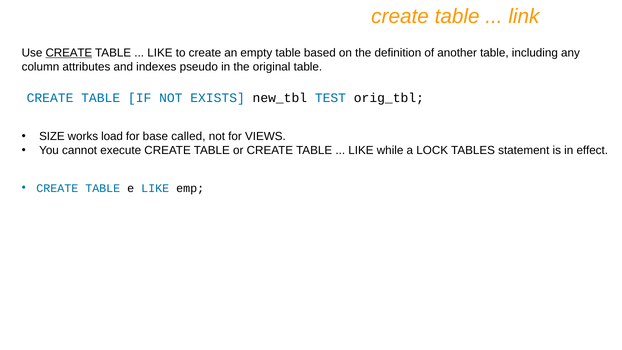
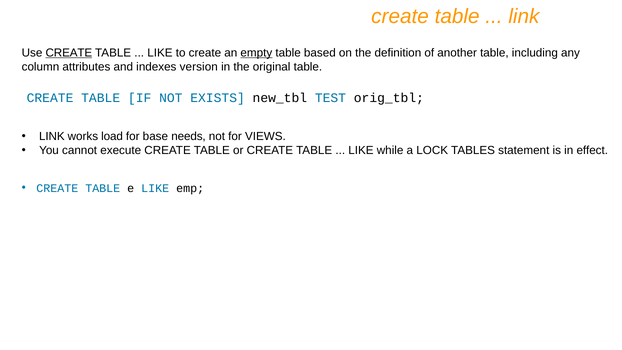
empty underline: none -> present (256, 53)
pseudo: pseudo -> version (199, 67)
SIZE: SIZE -> LINK (52, 136)
called: called -> needs (188, 136)
